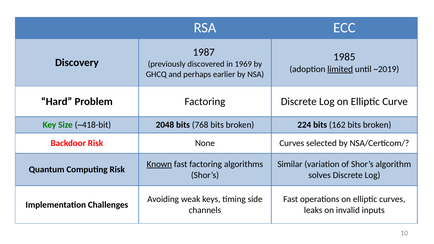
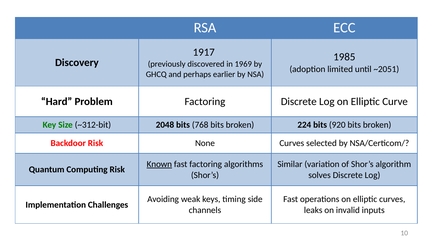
1987: 1987 -> 1917 (204, 52)
limited underline: present -> none (340, 69)
~2019: ~2019 -> ~2051 (386, 69)
~418-bit: ~418-bit -> ~312-bit (93, 125)
162: 162 -> 920 (337, 125)
